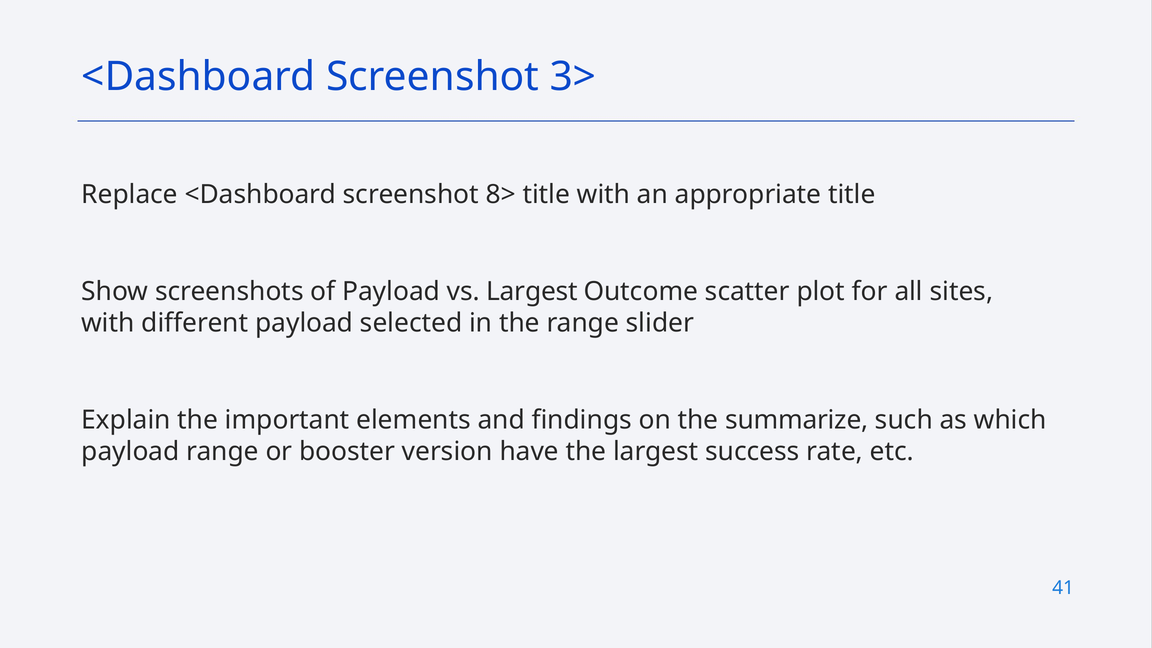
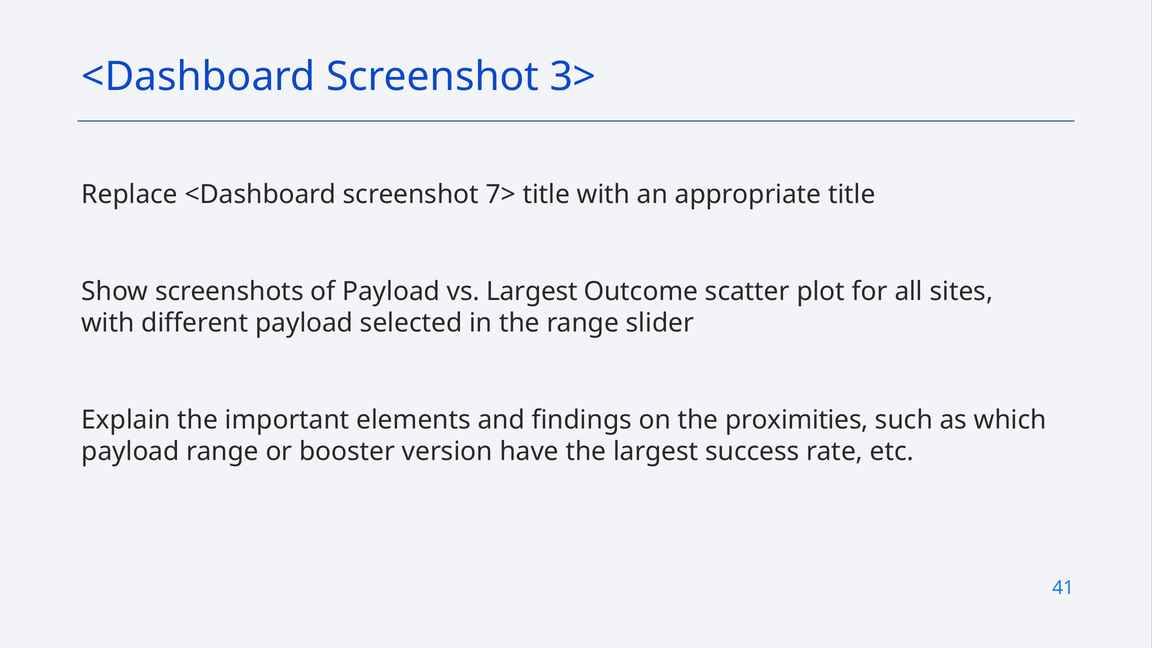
8>: 8> -> 7> (501, 194)
summarize: summarize -> proximities (797, 420)
